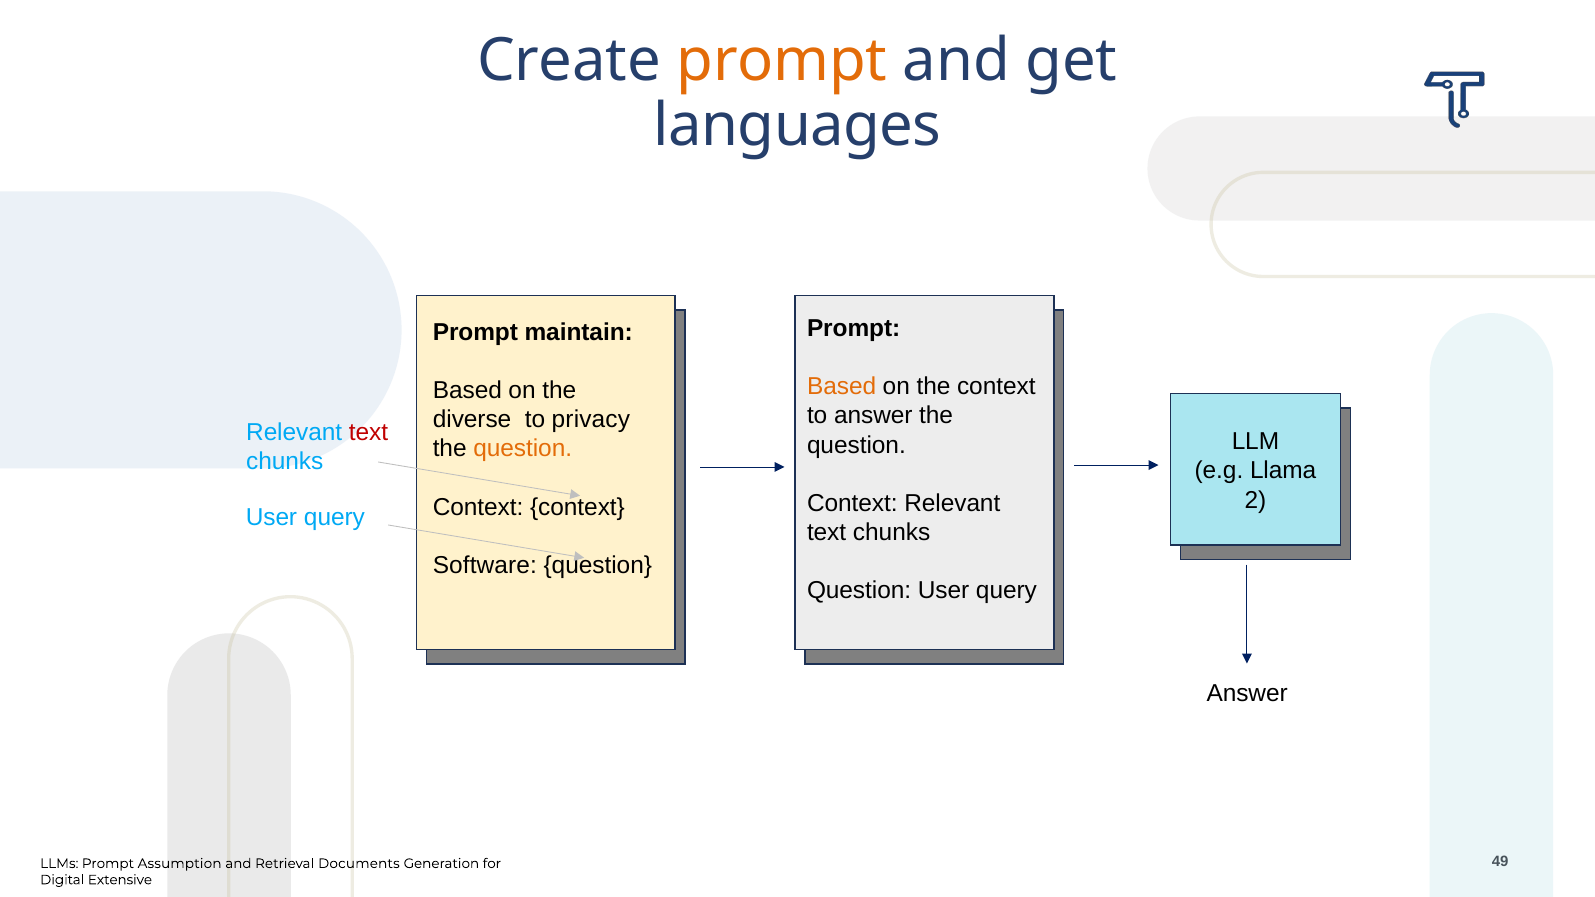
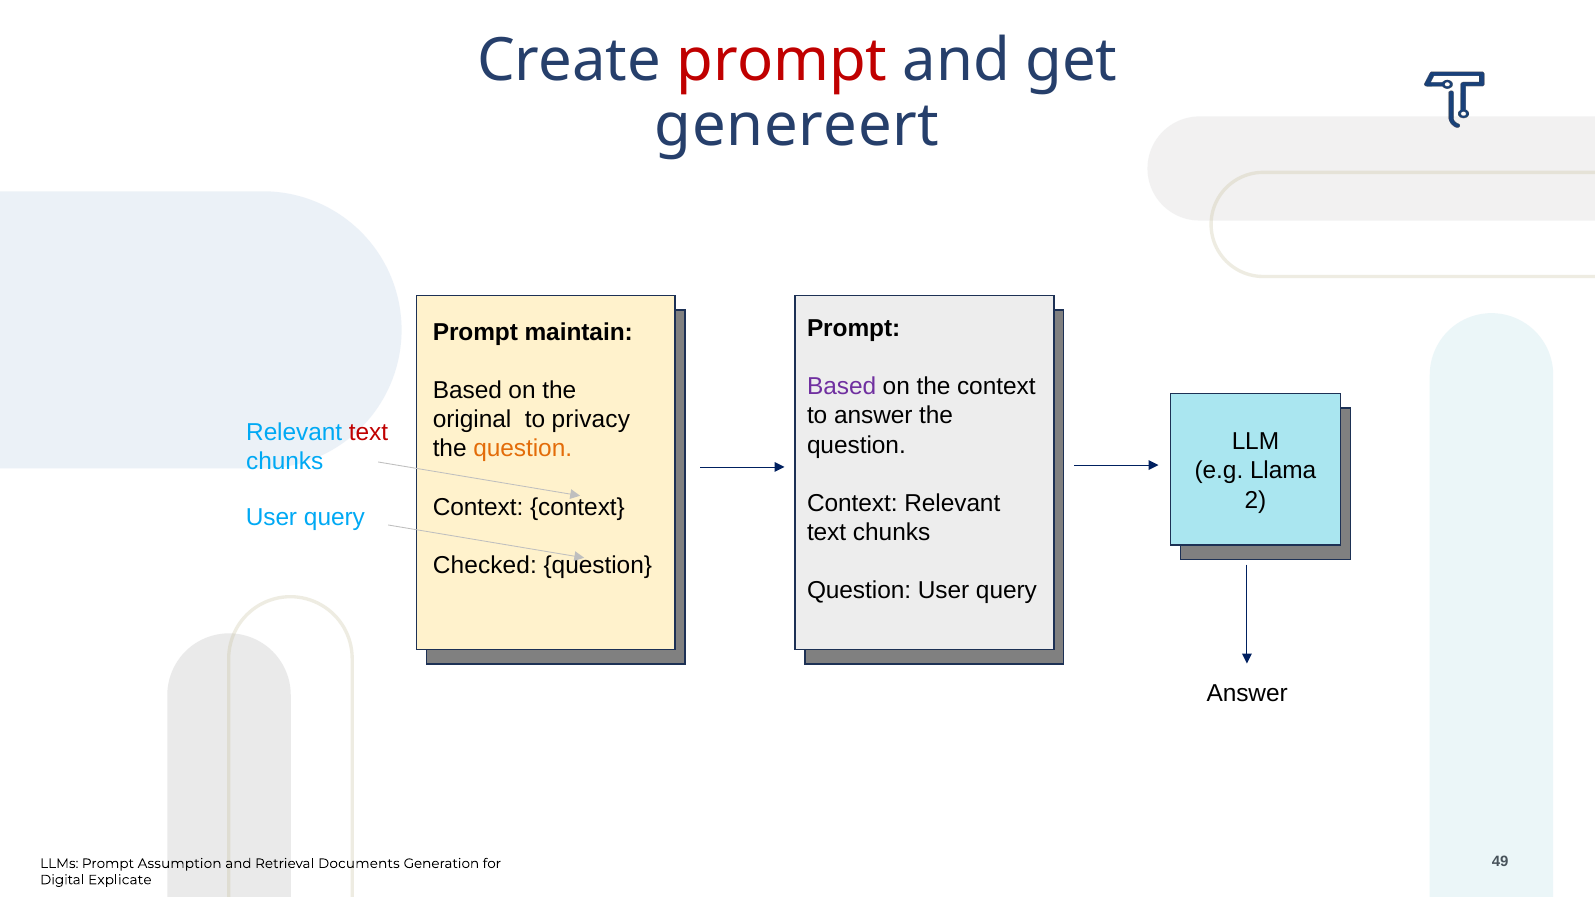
prompt colour: orange -> red (782, 61)
languages: languages -> genereert (797, 126)
Based colour: orange -> purple (842, 387)
diverse: diverse -> original (472, 420)
Software: Software -> Checked (485, 566)
Extensive: Extensive -> Explicate (120, 880)
